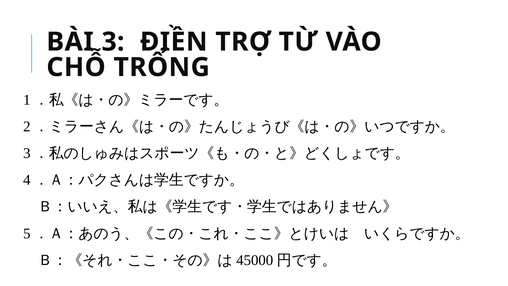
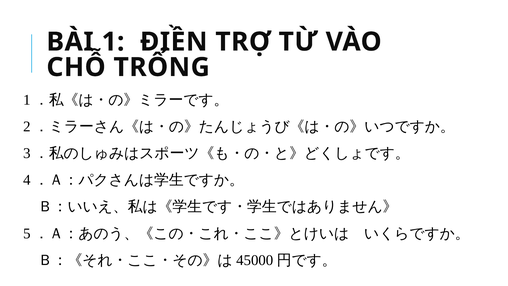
BÀI 3: 3 -> 1 (113, 42)
